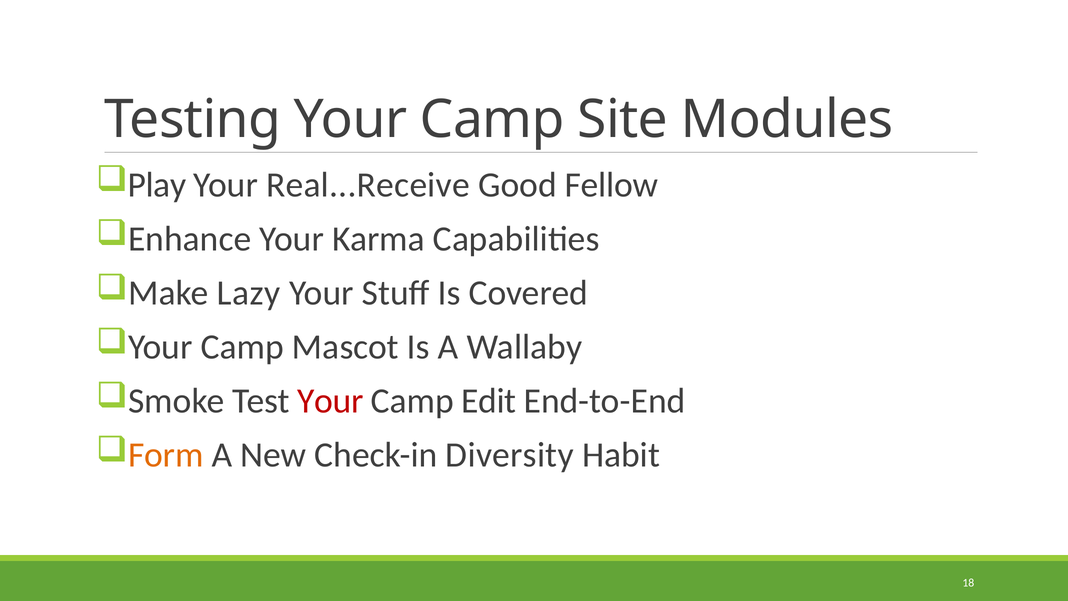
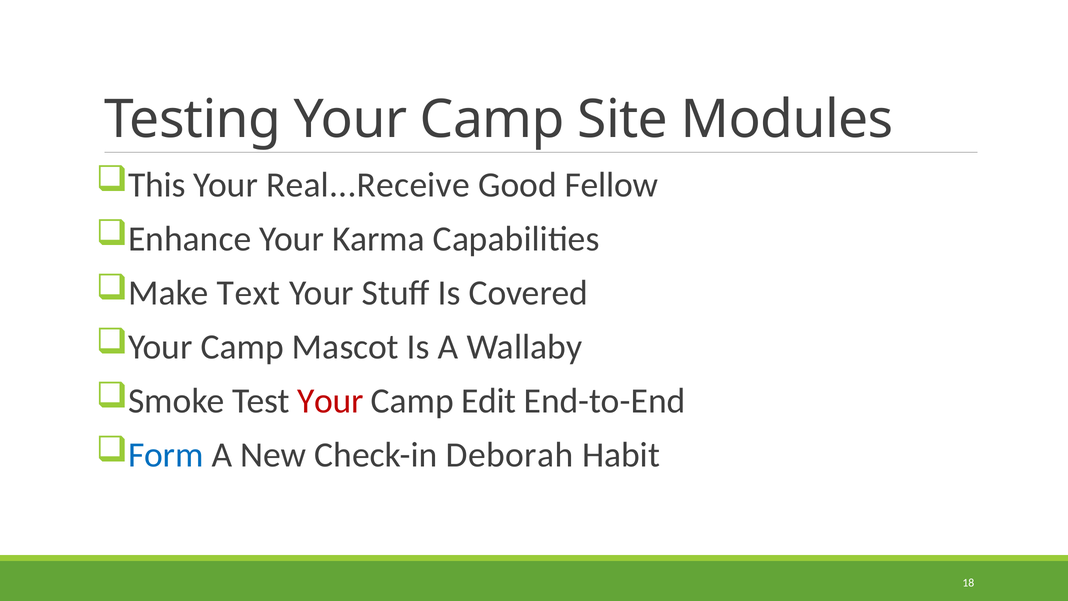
Play: Play -> This (157, 185)
Lazy: Lazy -> Text (249, 293)
Form colour: orange -> blue (166, 455)
Diversity: Diversity -> Deborah (510, 455)
